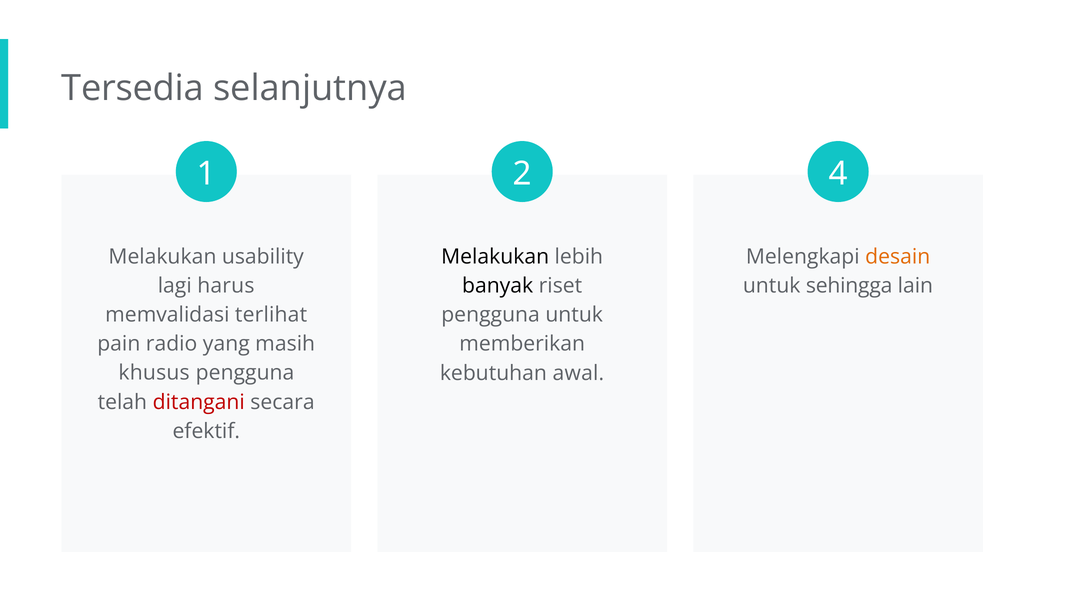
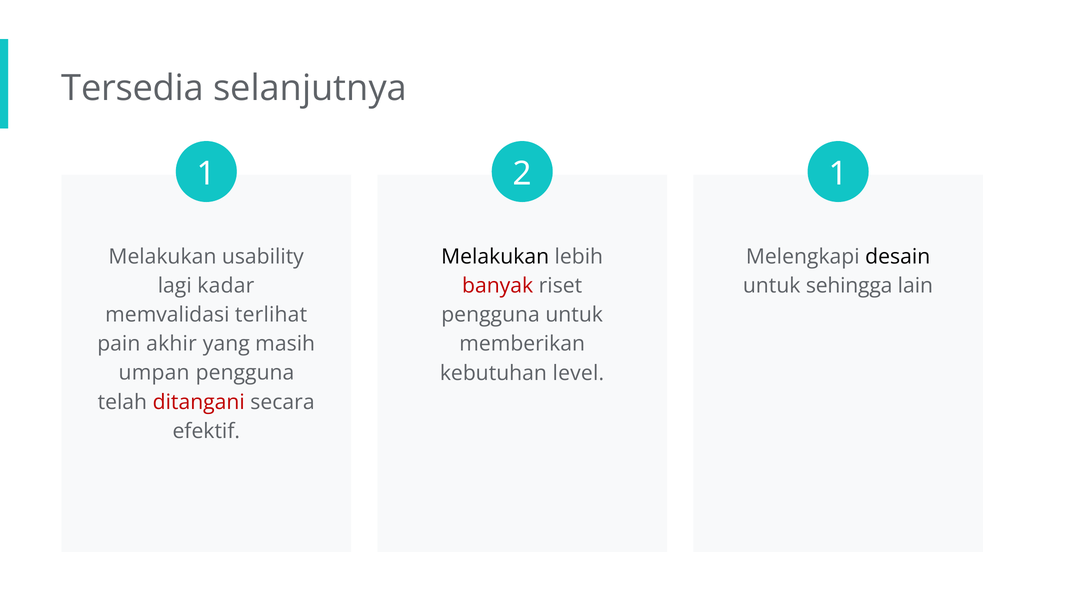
2 4: 4 -> 1 (838, 174)
desain colour: orange -> black (898, 257)
harus: harus -> kadar (226, 286)
banyak colour: black -> red (498, 286)
radio: radio -> akhir (171, 344)
khusus: khusus -> umpan (154, 373)
awal: awal -> level (578, 373)
